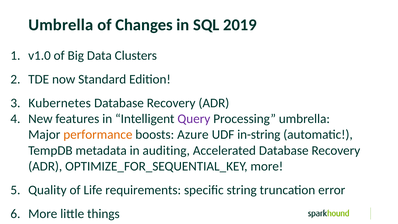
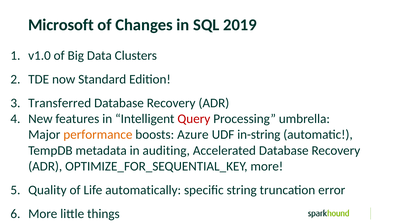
Umbrella: Umbrella -> Microsoft (61, 25)
Kubernetes: Kubernetes -> Transferred (60, 103)
Query colour: purple -> red (194, 119)
requirements: requirements -> automatically (143, 190)
